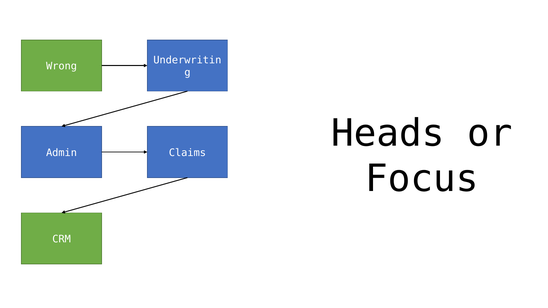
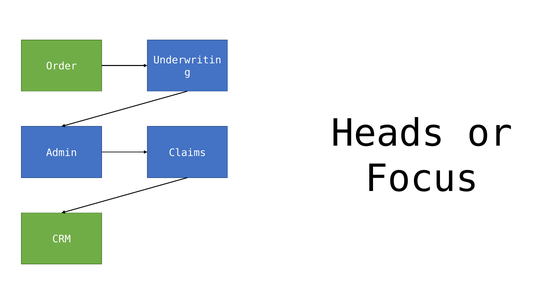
Wrong: Wrong -> Order (62, 66)
